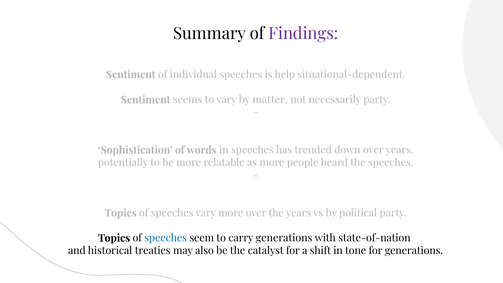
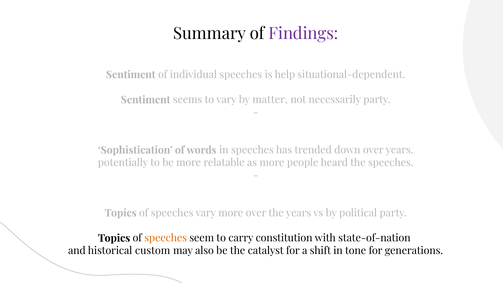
speeches colour: blue -> orange (166, 238)
carry generations: generations -> constitution (284, 238)
treaties: treaties -> custom (153, 251)
